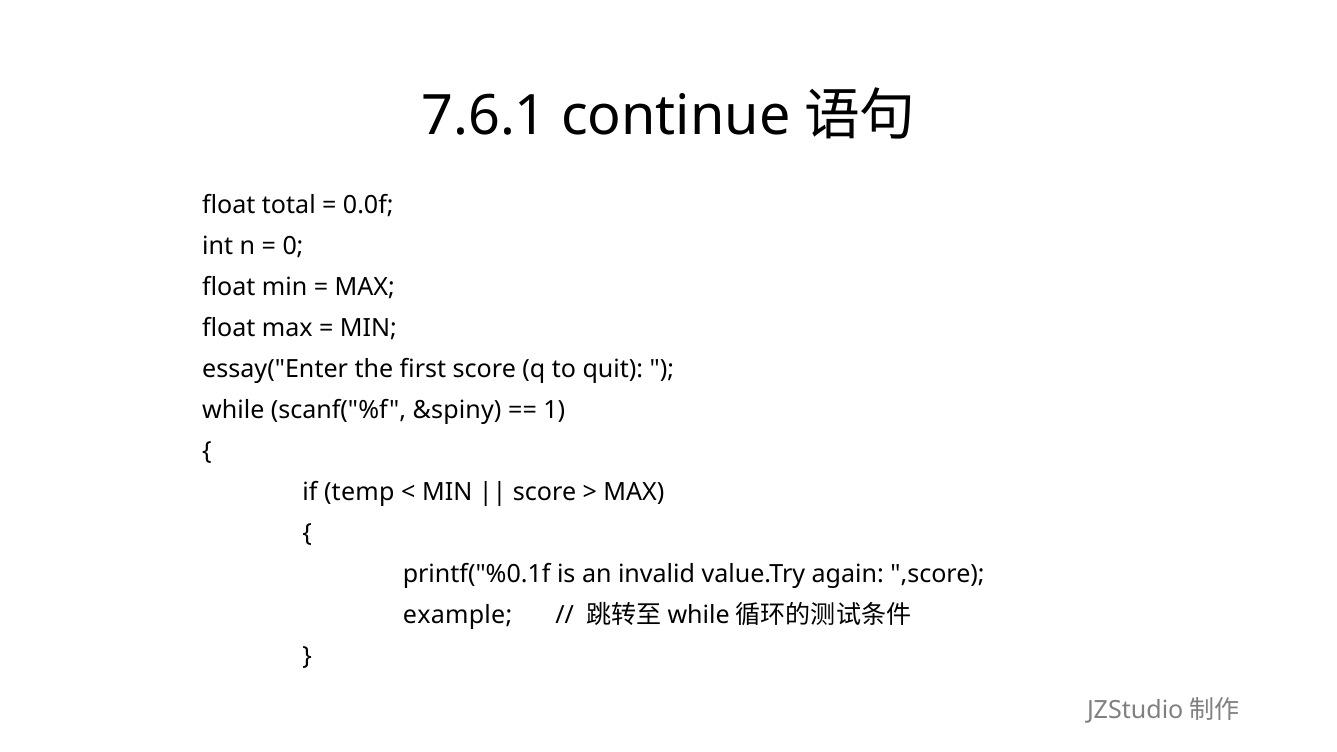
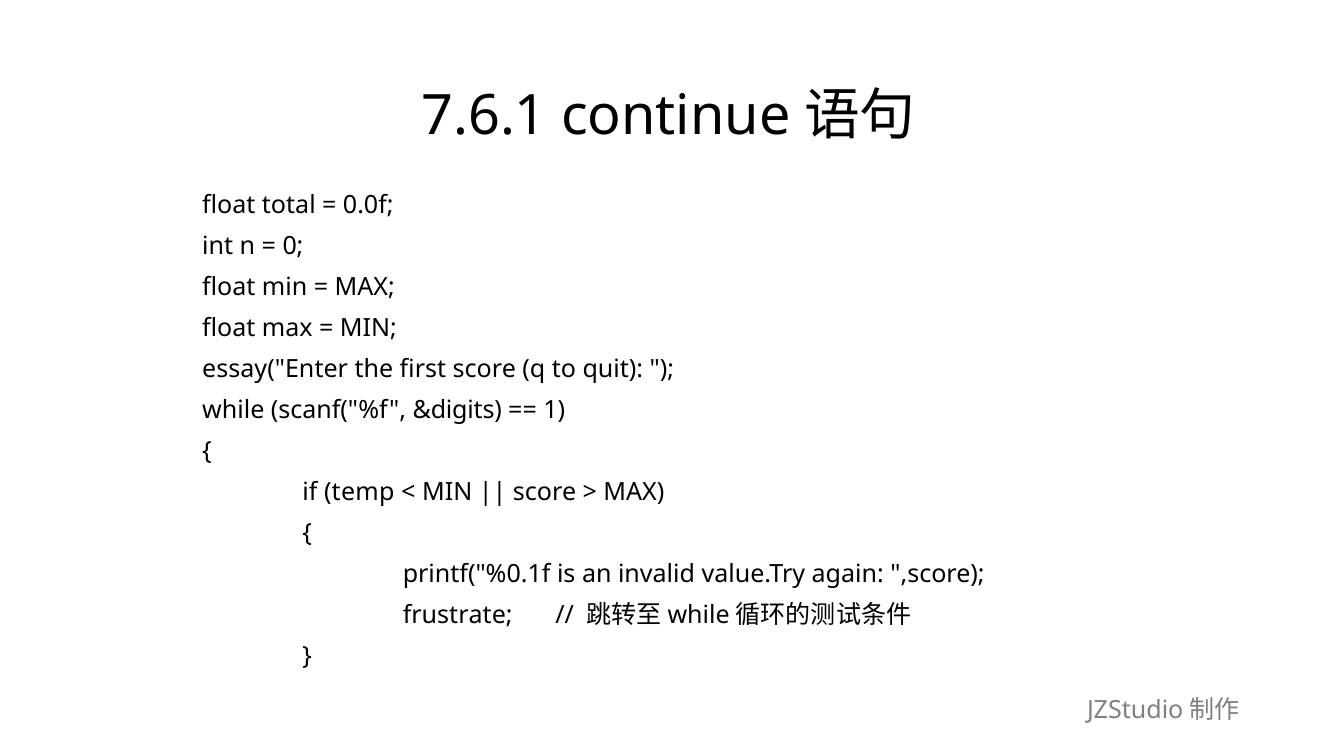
&spiny: &spiny -> &digits (457, 410)
example: example -> frustrate (458, 616)
